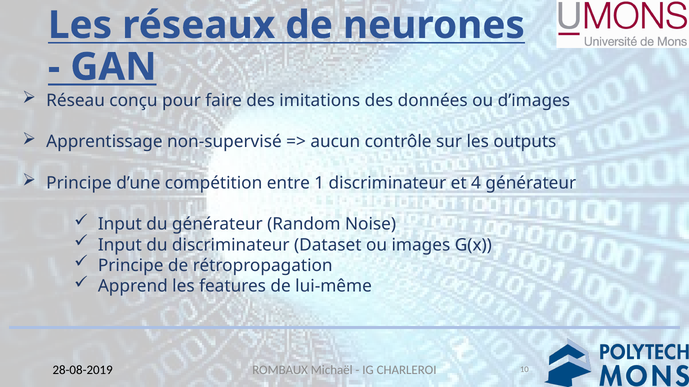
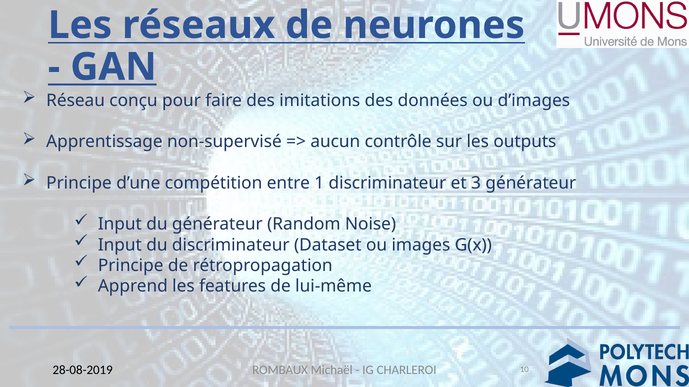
4: 4 -> 3 (476, 183)
